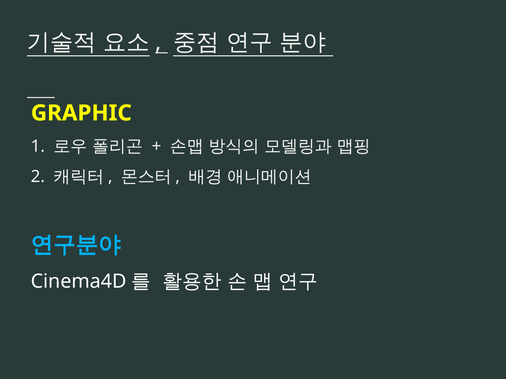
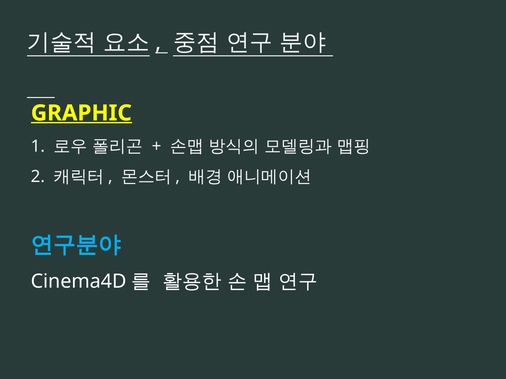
GRAPHIC underline: none -> present (81, 113)
